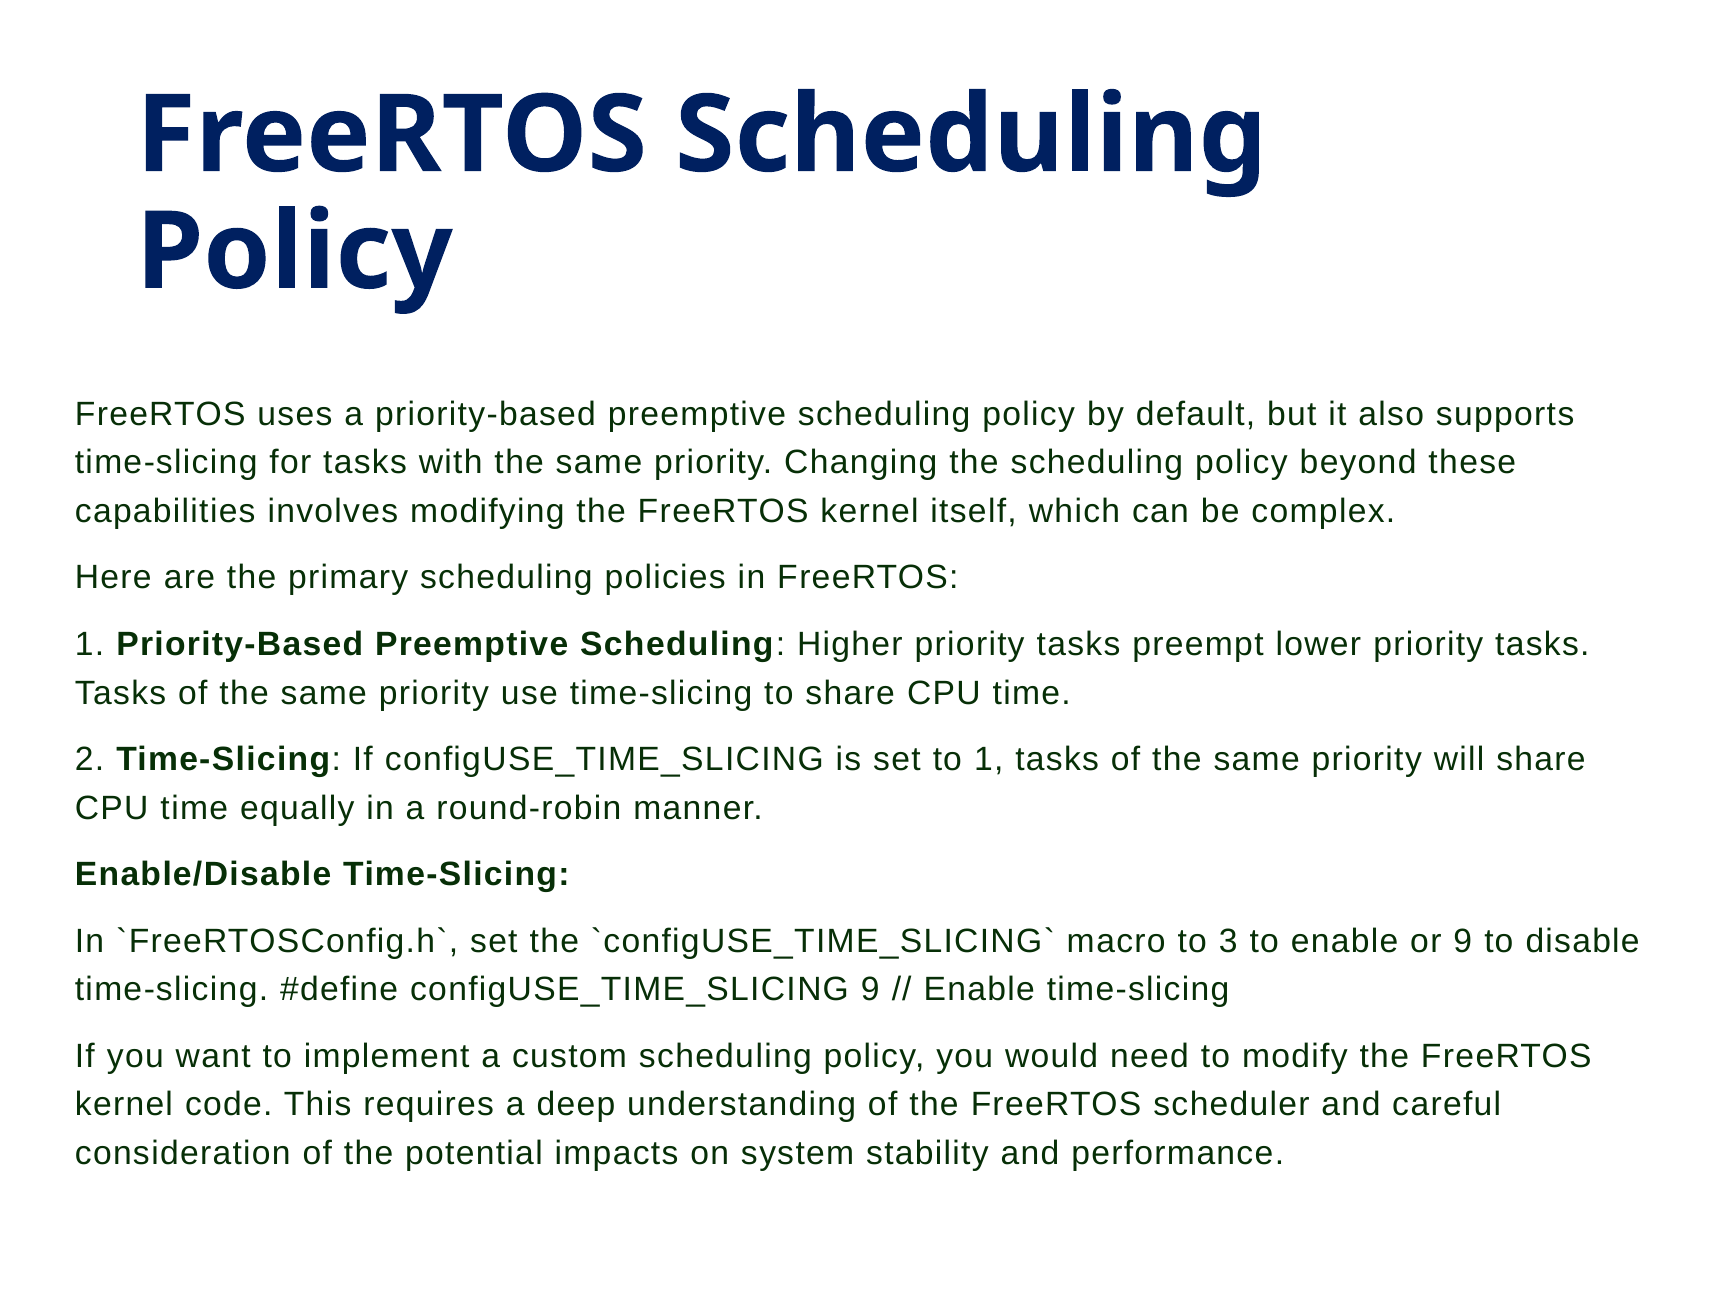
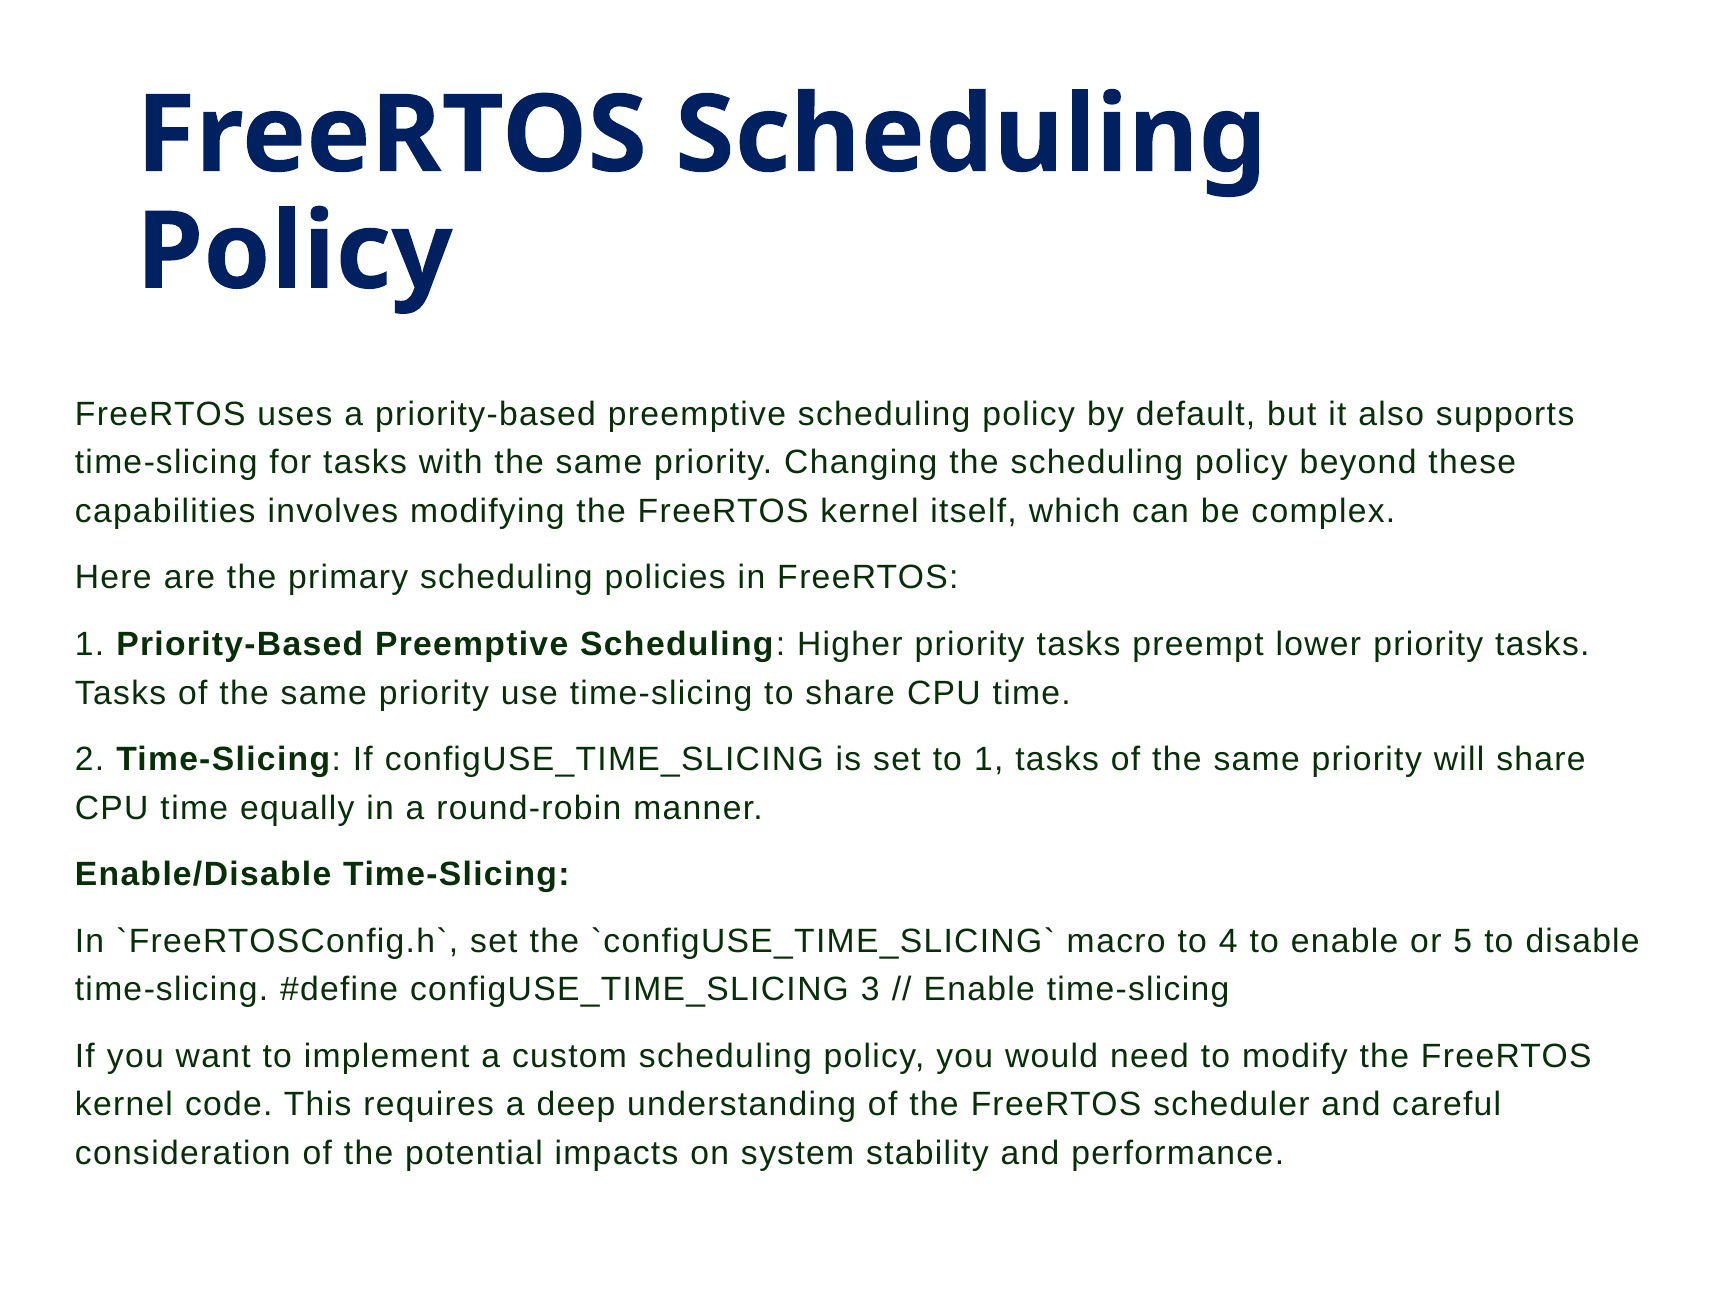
3: 3 -> 4 (1228, 941)
or 9: 9 -> 5 (1463, 941)
configUSE_TIME_SLICING 9: 9 -> 3 (870, 989)
